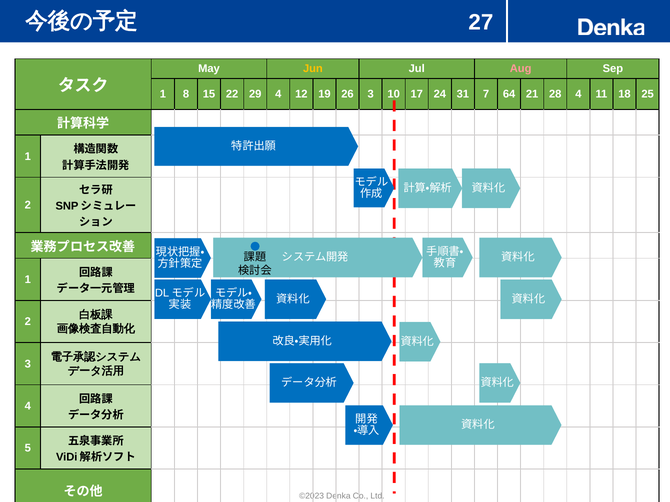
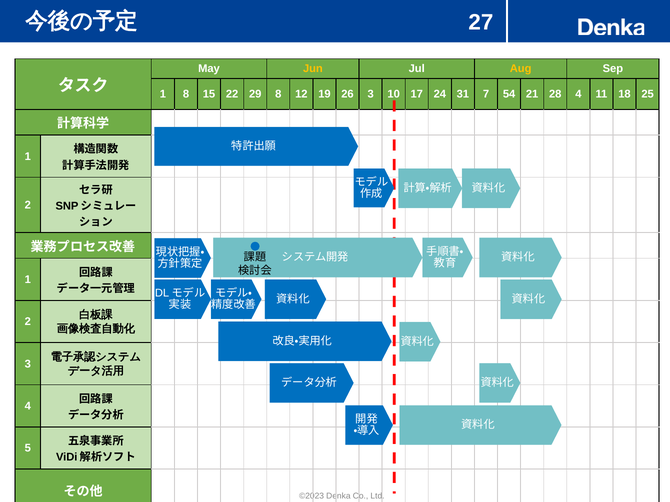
Aug colour: pink -> yellow (521, 69)
29 4: 4 -> 8 (278, 94)
64: 64 -> 54 (509, 94)
